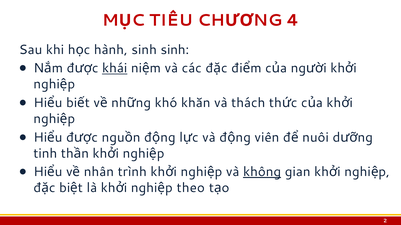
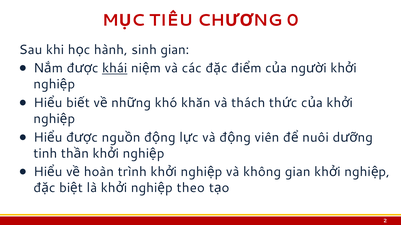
4: 4 -> 0 (293, 20)
sinh sinh: sinh -> gian (175, 50)
nhân: nhân -> hoàn (99, 172)
không underline: present -> none (262, 172)
